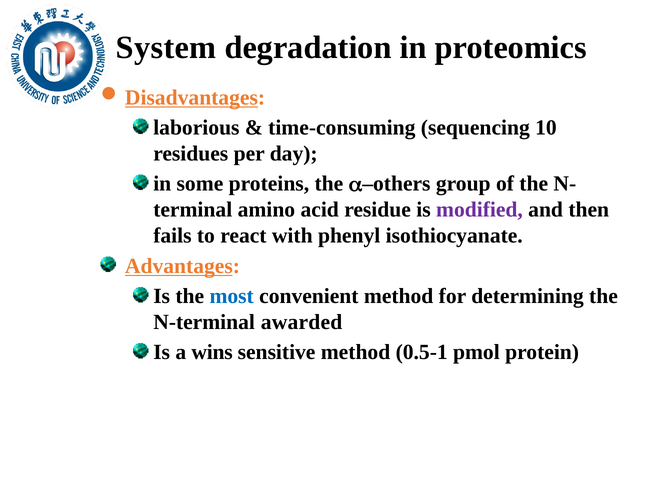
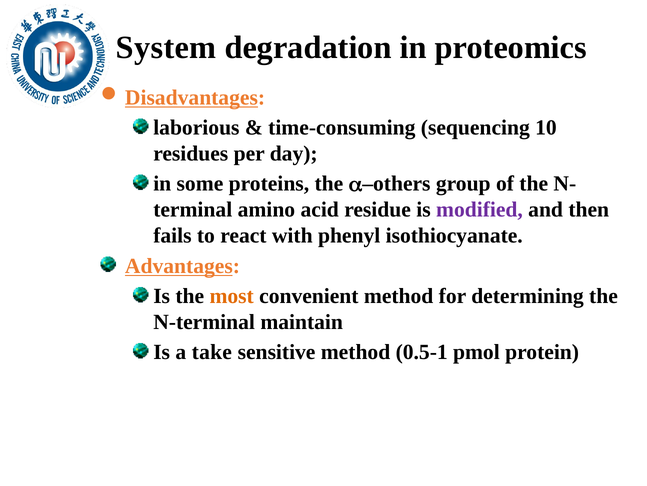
most colour: blue -> orange (232, 296)
awarded: awarded -> maintain (302, 322)
wins: wins -> take (212, 352)
